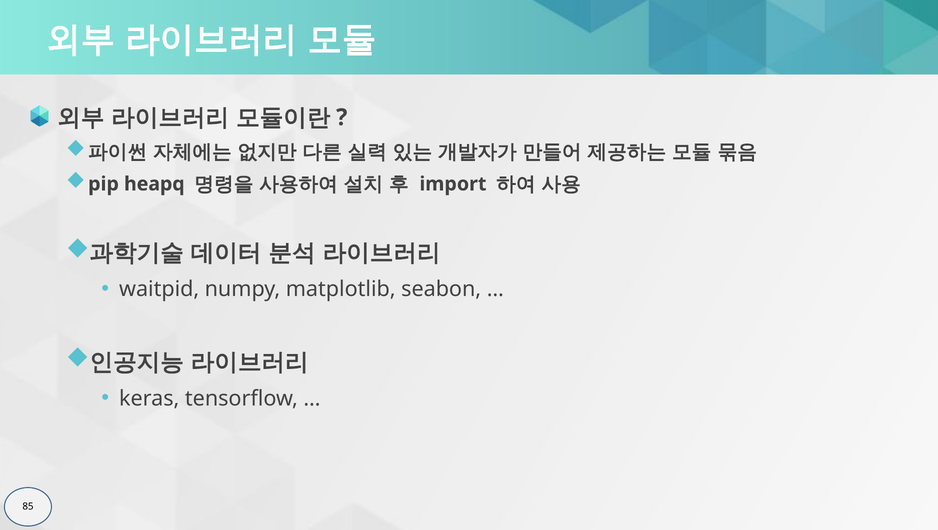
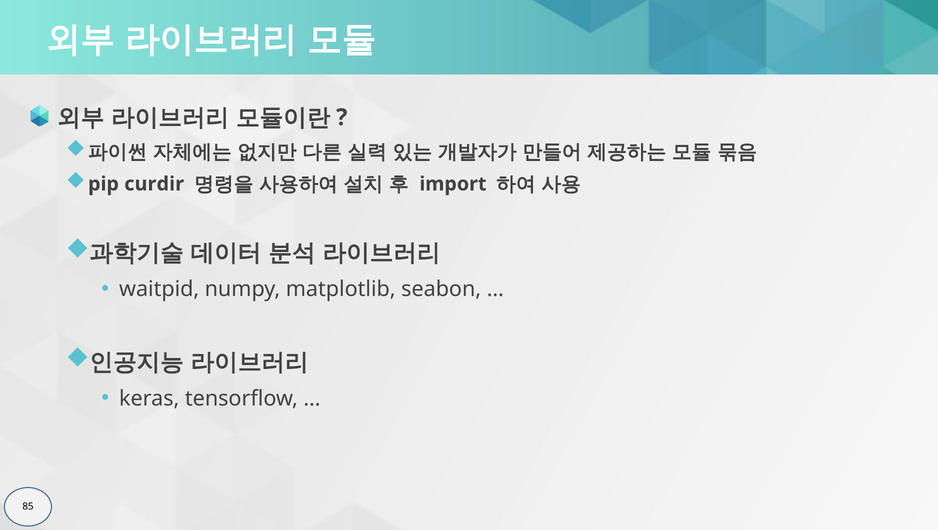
heapq: heapq -> curdir (154, 184)
